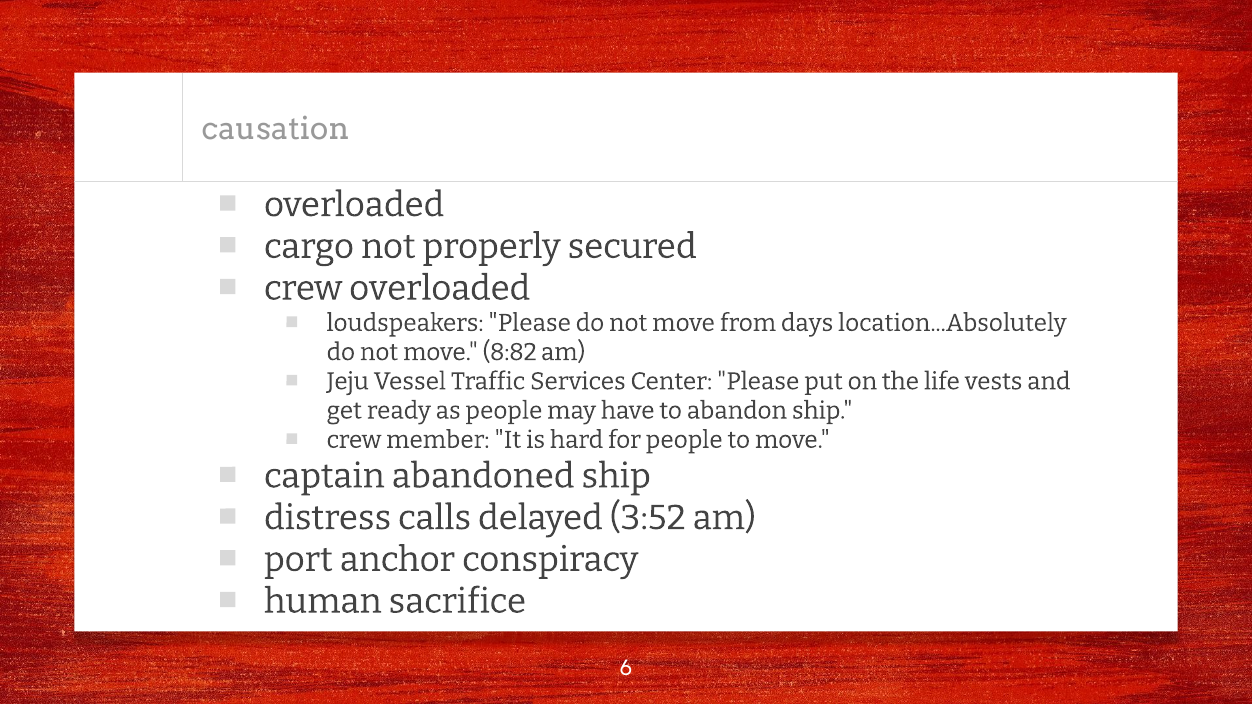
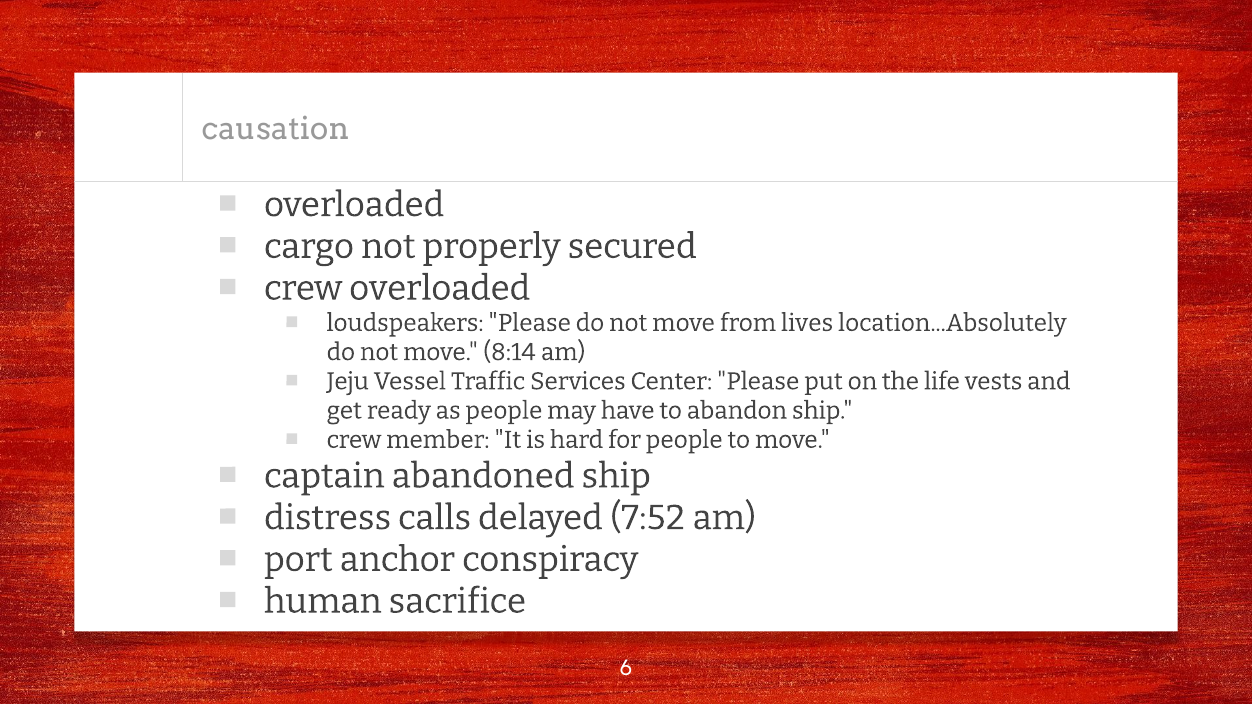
days: days -> lives (807, 323)
8:82: 8:82 -> 8:14 (509, 352)
3:52: 3:52 -> 7:52 (648, 518)
